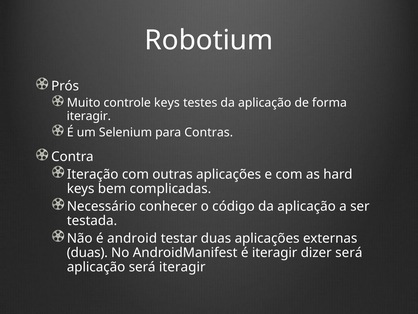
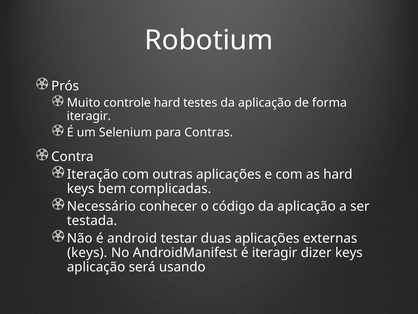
controle keys: keys -> hard (167, 103)
duas: duas -> keys (87, 252)
dizer será: será -> keys (349, 252)
será iteragir: iteragir -> usando (182, 267)
